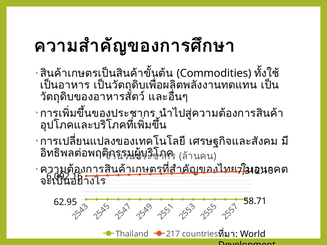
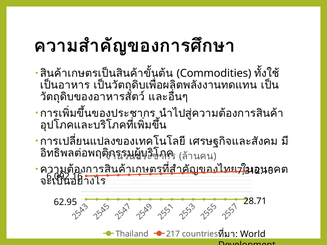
58.71: 58.71 -> 28.71 (255, 201)
